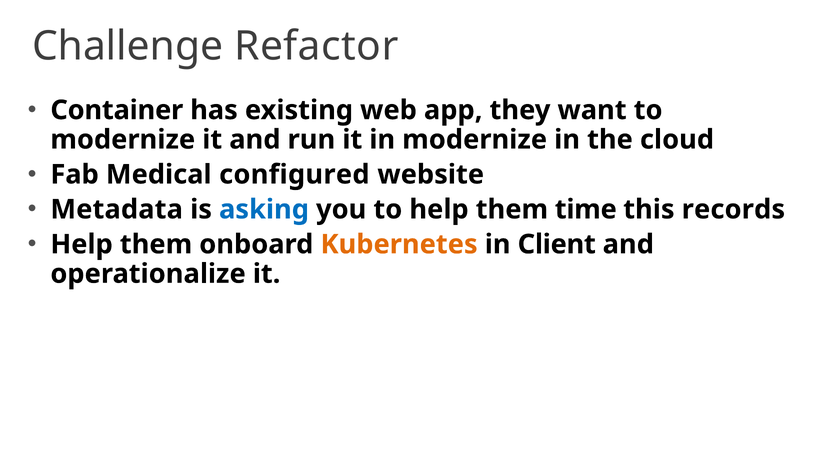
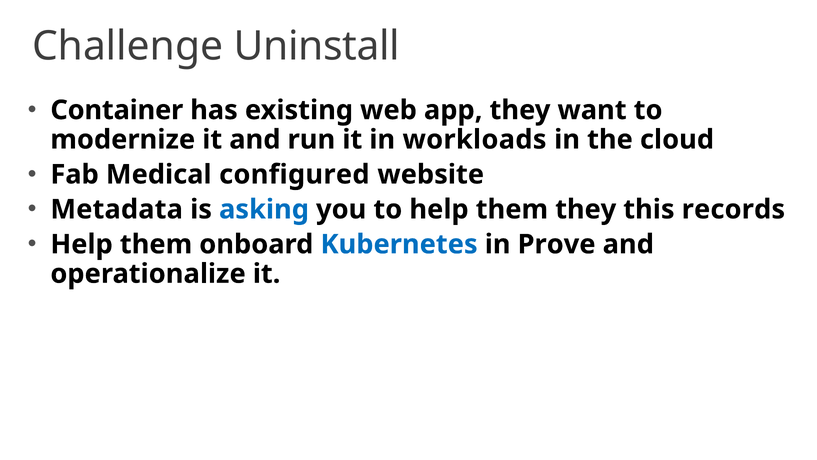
Refactor: Refactor -> Uninstall (317, 46)
in modernize: modernize -> workloads (475, 139)
them time: time -> they (586, 209)
Kubernetes colour: orange -> blue (399, 244)
Client: Client -> Prove (557, 244)
